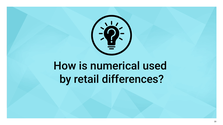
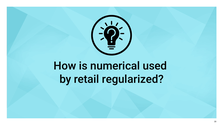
differences: differences -> regularized (133, 80)
